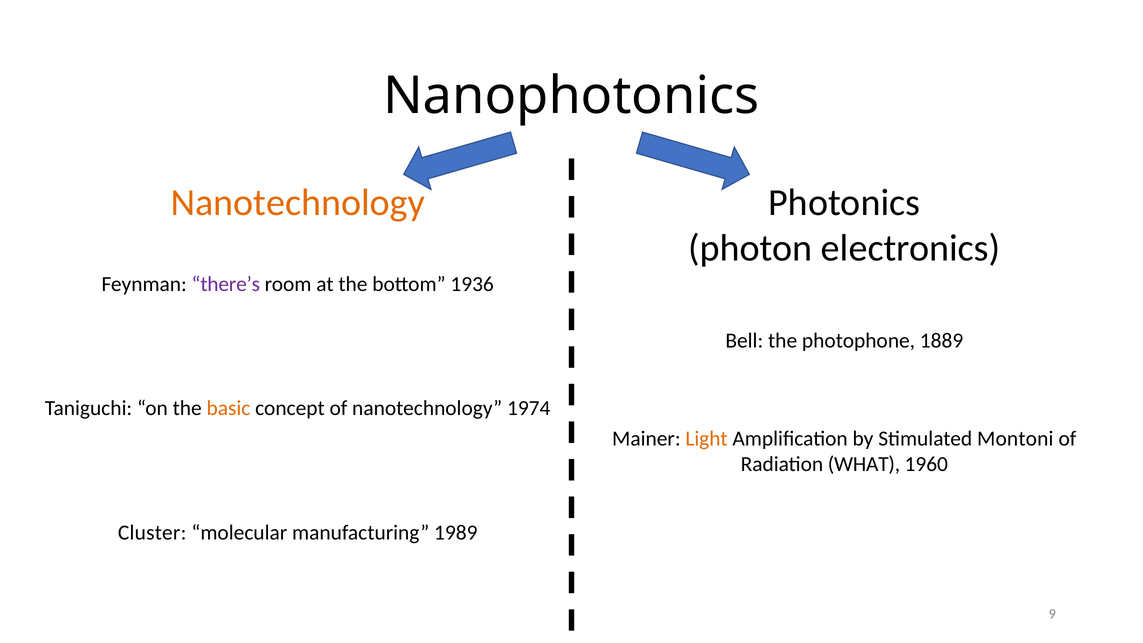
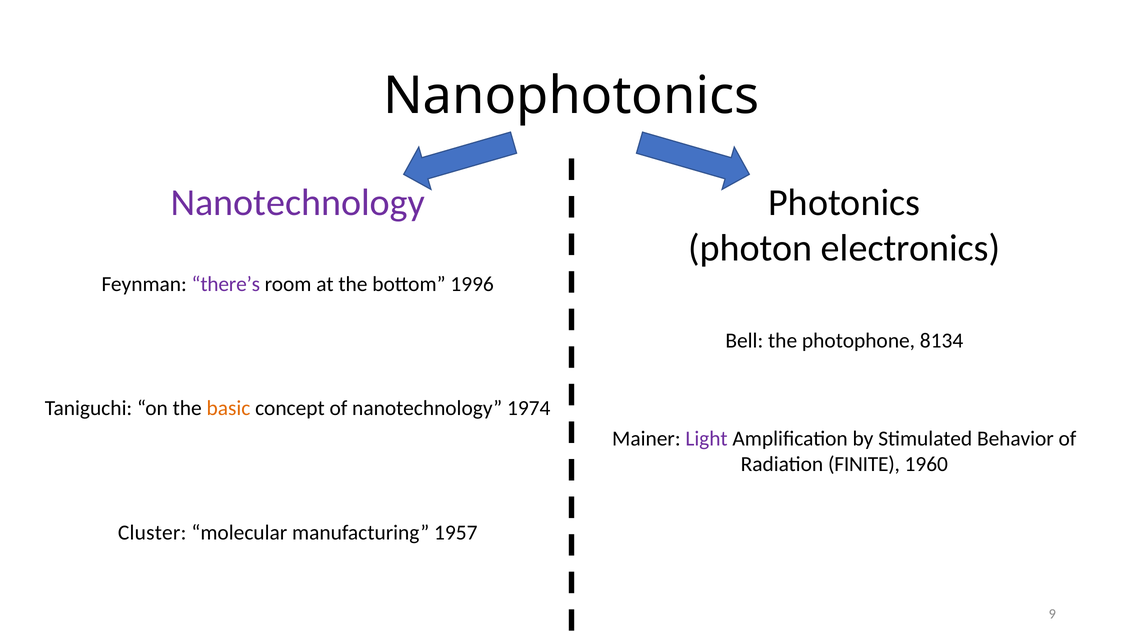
Nanotechnology colour: orange -> purple (298, 203)
1936: 1936 -> 1996 (472, 284)
1889: 1889 -> 8134 (942, 340)
Light colour: orange -> purple (707, 439)
Montoni: Montoni -> Behavior (1015, 439)
WHAT: WHAT -> FINITE (864, 464)
1989: 1989 -> 1957 (456, 533)
